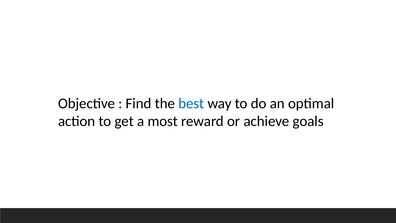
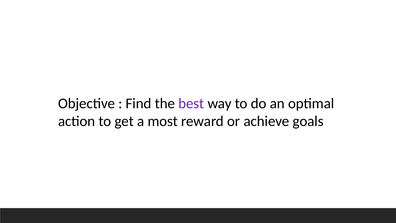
best colour: blue -> purple (191, 103)
